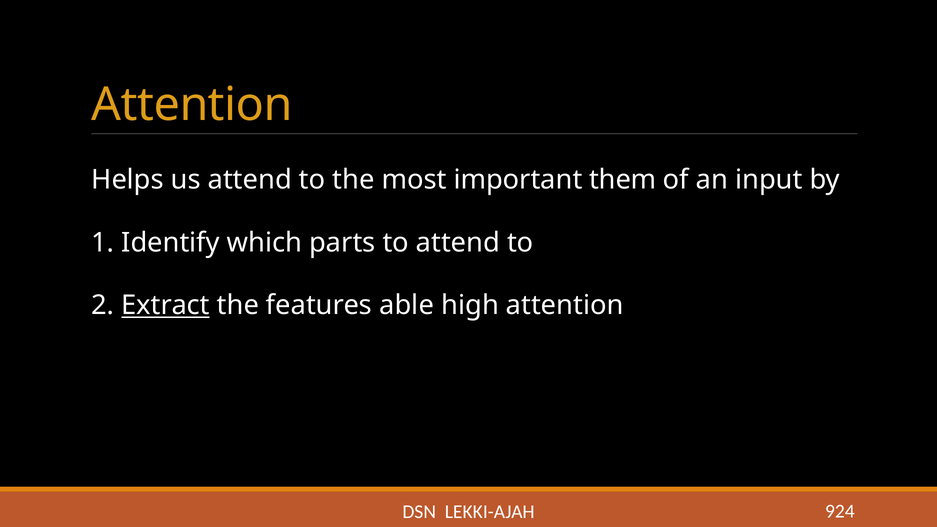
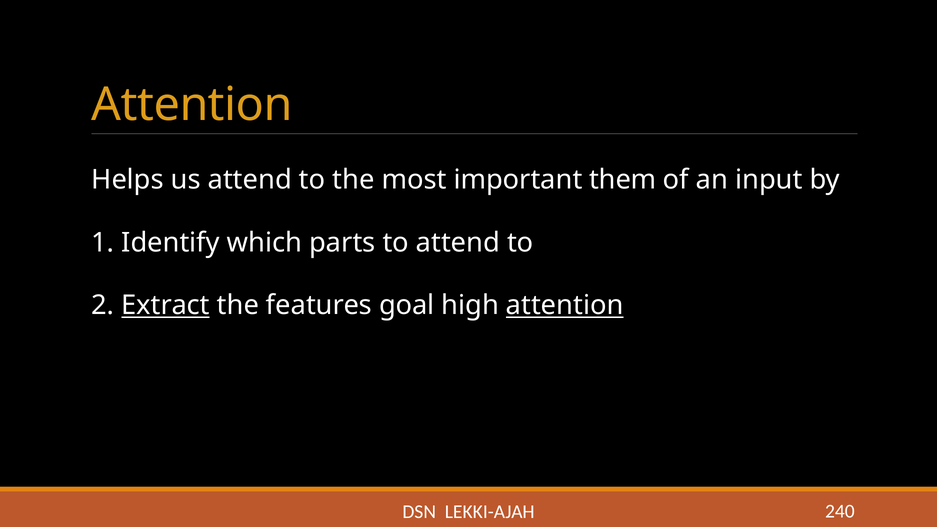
able: able -> goal (407, 305)
attention underline: none -> present (565, 305)
924: 924 -> 240 (840, 512)
